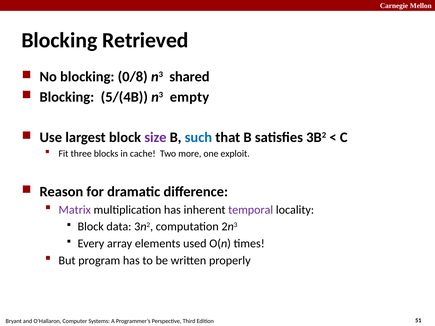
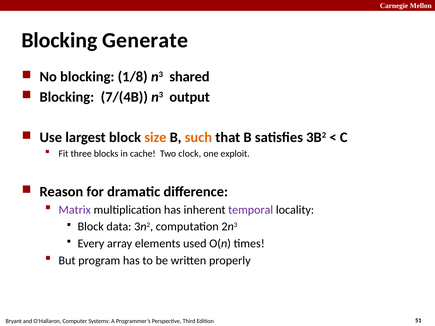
Retrieved: Retrieved -> Generate (145, 40)
0/8: 0/8 -> 1/8 (133, 77)
5/(4B: 5/(4B -> 7/(4B (124, 97)
empty: empty -> output (190, 97)
size colour: purple -> orange (155, 138)
such colour: blue -> orange (198, 138)
more: more -> clock (190, 154)
